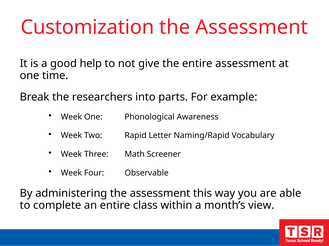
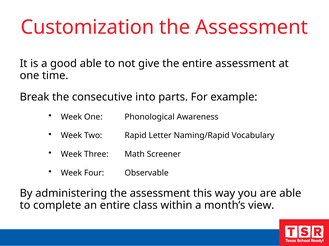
good help: help -> able (91, 64)
researchers: researchers -> consecutive (102, 97)
